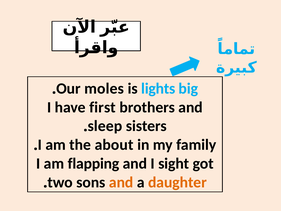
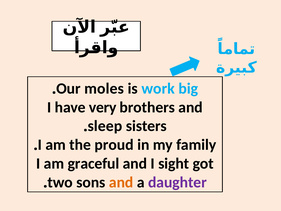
lights: lights -> work (158, 88)
first: first -> very (103, 107)
about: about -> proud (114, 145)
flapping: flapping -> graceful (93, 163)
daughter colour: orange -> purple (177, 182)
